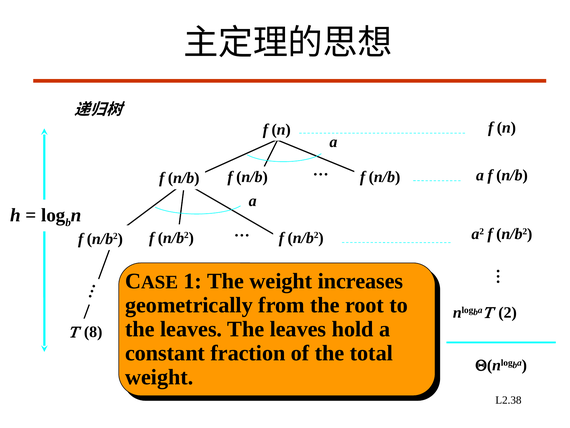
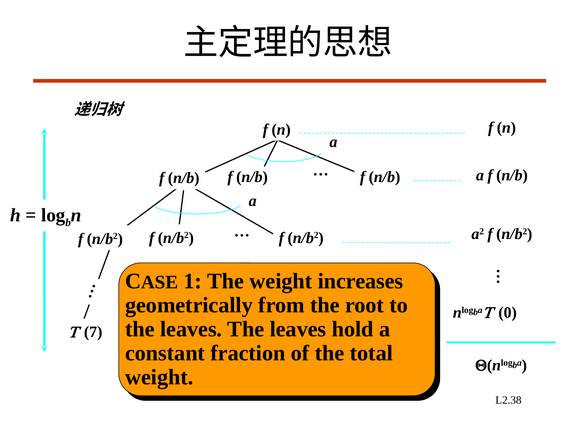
2: 2 -> 0 (508, 312)
8: 8 -> 7 (93, 332)
